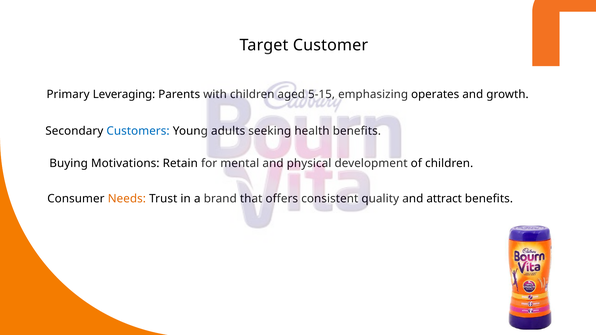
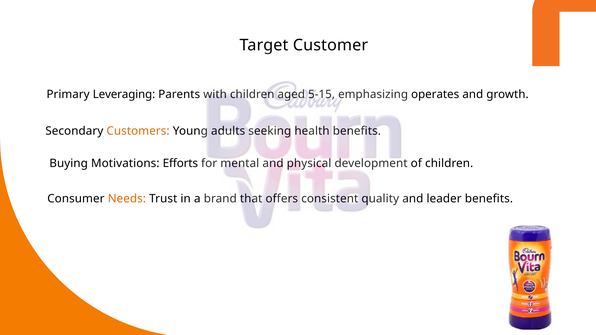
Customers colour: blue -> orange (138, 131)
Retain: Retain -> Efforts (180, 164)
attract: attract -> leader (444, 199)
